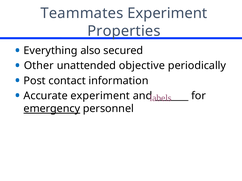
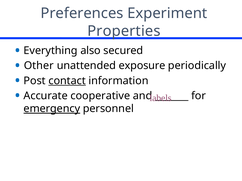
Teammates: Teammates -> Preferences (82, 13)
objective: objective -> exposure (142, 66)
contact underline: none -> present (67, 81)
Accurate experiment: experiment -> cooperative (100, 96)
